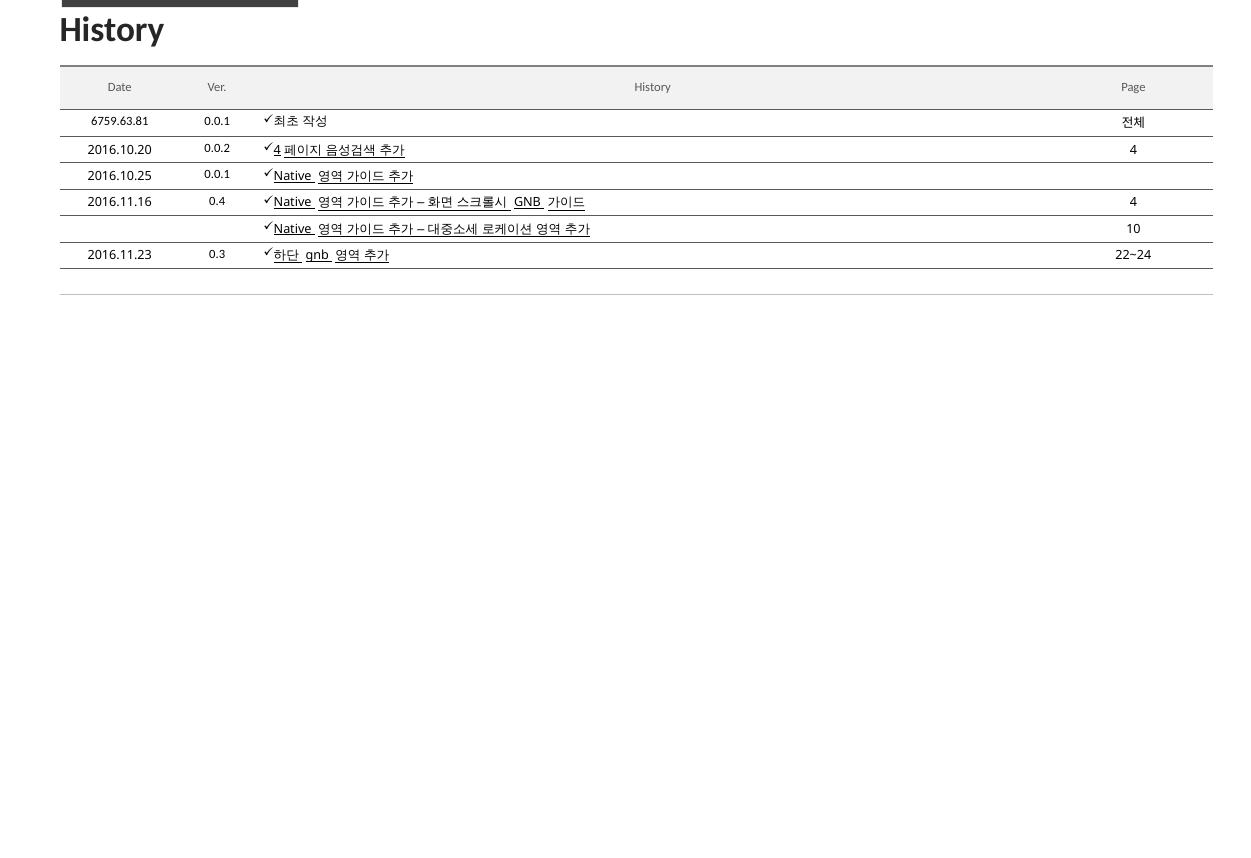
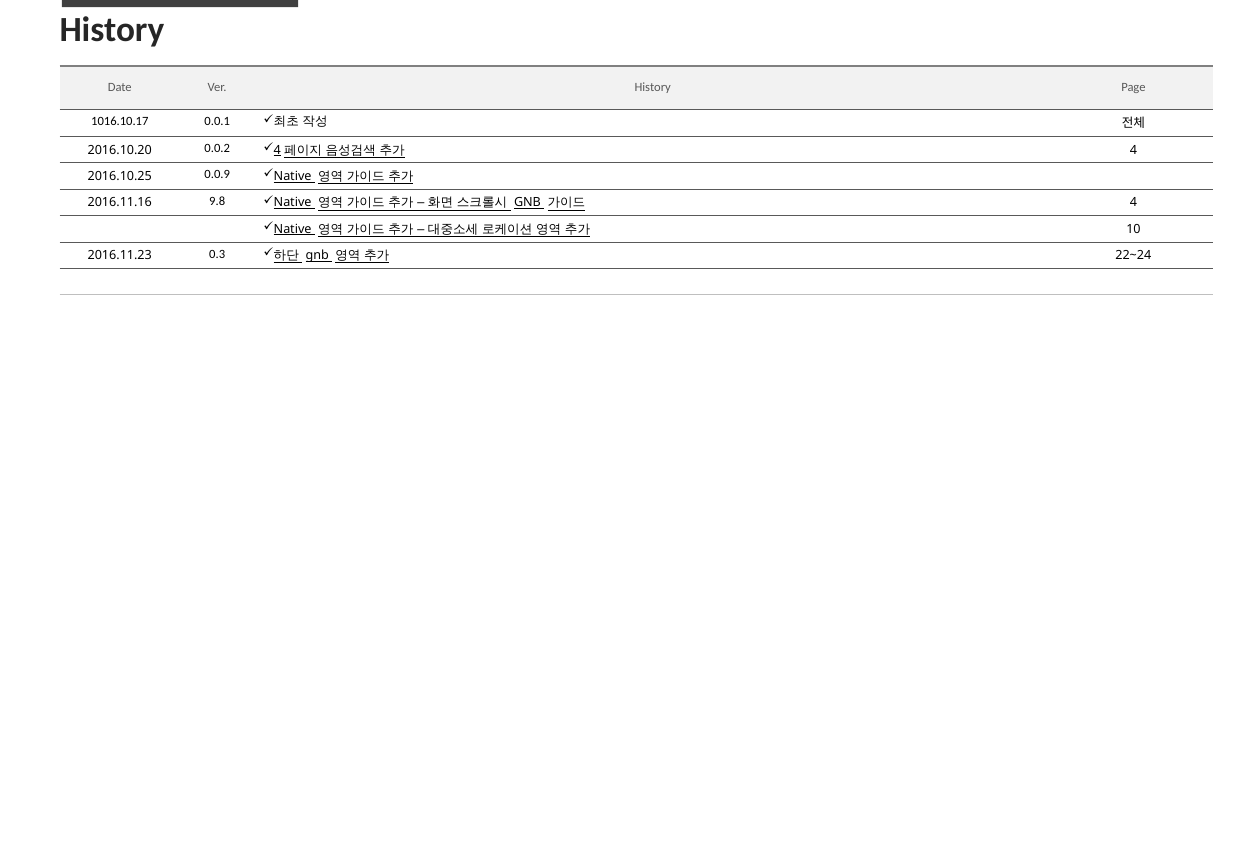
6759.63.81: 6759.63.81 -> 1016.10.17 (120, 121)
2016.10.25 0.0.1: 0.0.1 -> 0.0.9 (217, 175)
0.4: 0.4 -> 9.8 (217, 201)
